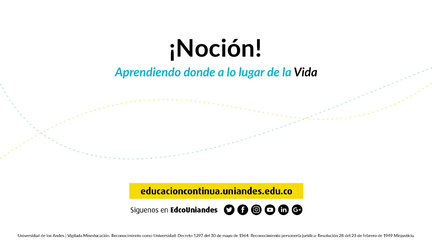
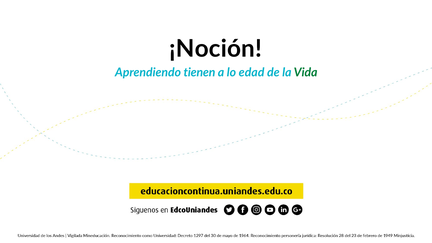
donde: donde -> tienen (199, 72)
lugar: lugar -> edad (252, 72)
Vida colour: black -> green (306, 72)
